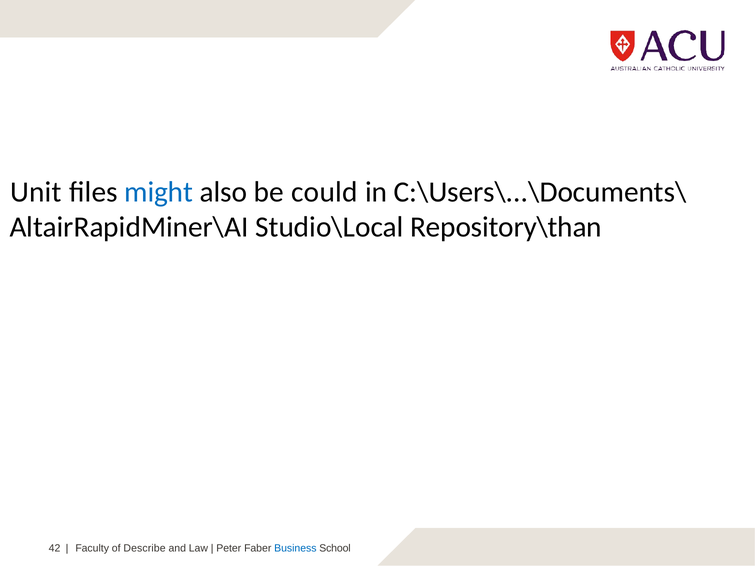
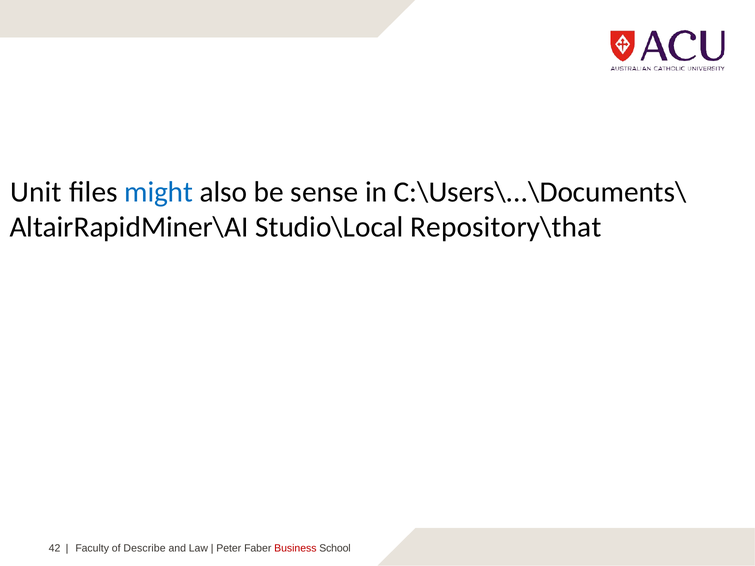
could: could -> sense (324, 192)
Repository\than: Repository\than -> Repository\that (506, 227)
Business colour: blue -> red (295, 548)
